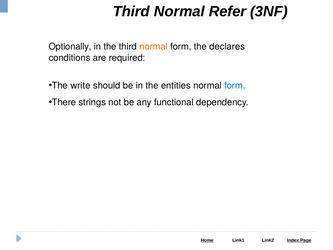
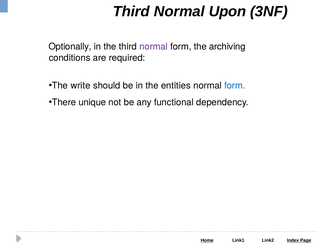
Refer: Refer -> Upon (227, 12)
normal colour: orange -> purple (154, 47)
declares: declares -> archiving (227, 47)
strings: strings -> unique (92, 102)
